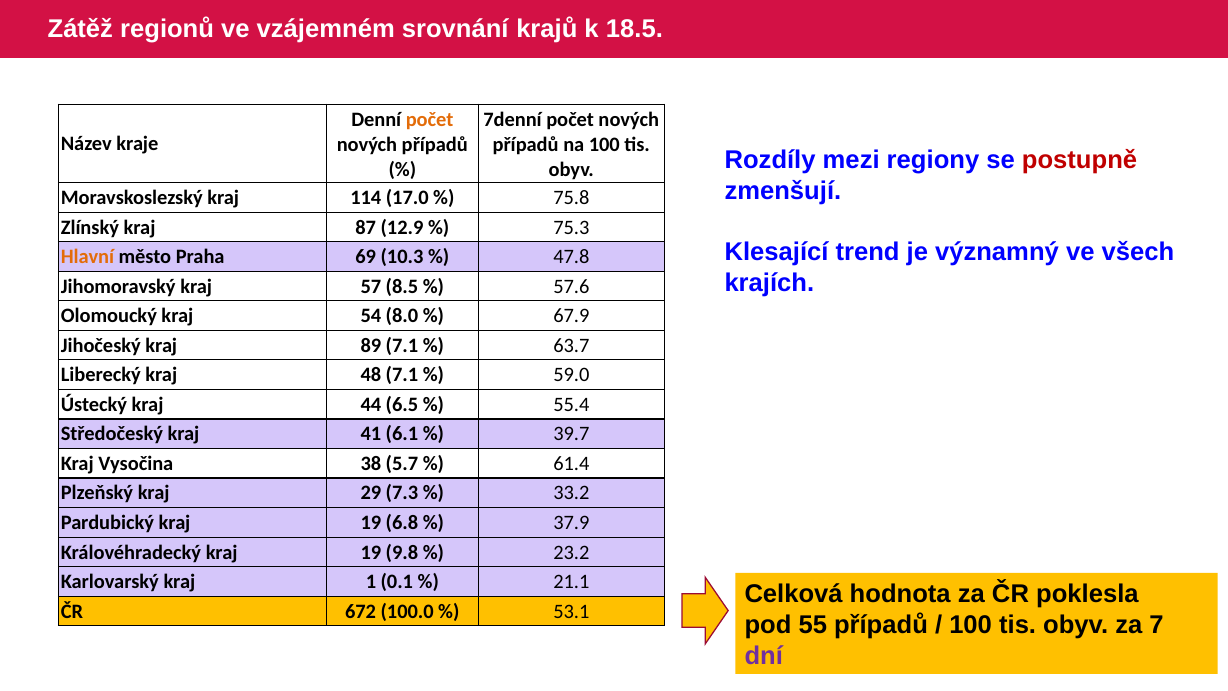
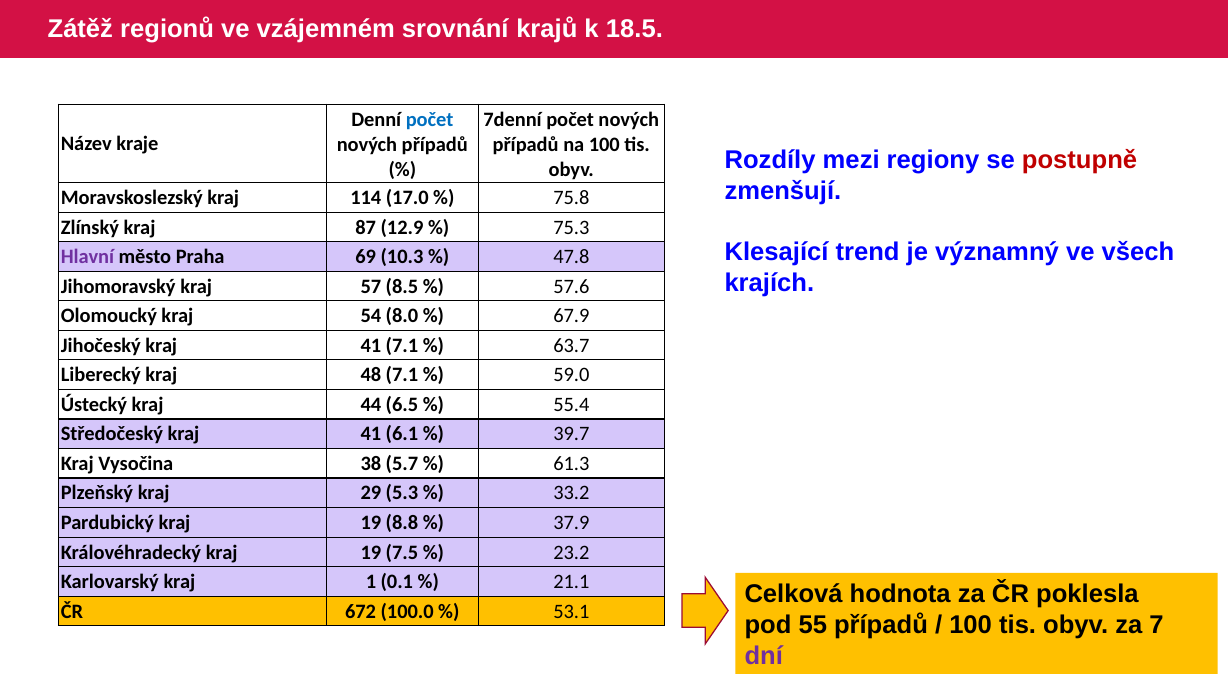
počet colour: orange -> blue (430, 119)
Hlavní colour: orange -> purple (87, 257)
Jihočeský kraj 89: 89 -> 41 (371, 345)
61.4: 61.4 -> 61.3 (571, 464)
7.3: 7.3 -> 5.3 (402, 493)
6.8: 6.8 -> 8.8 (402, 523)
9.8: 9.8 -> 7.5 (402, 552)
